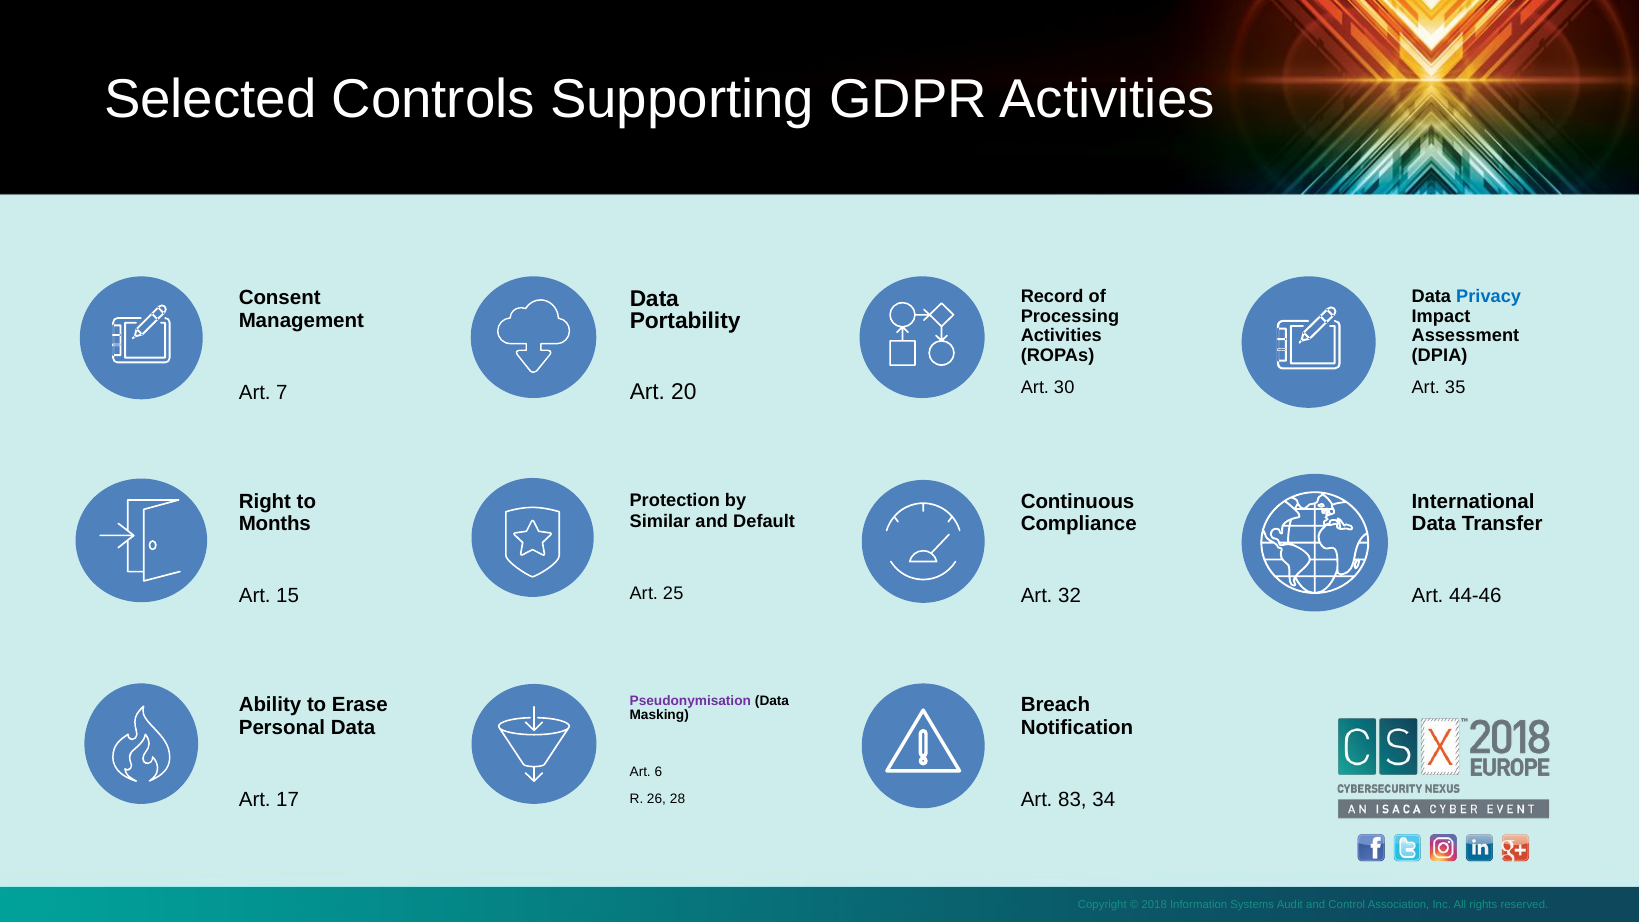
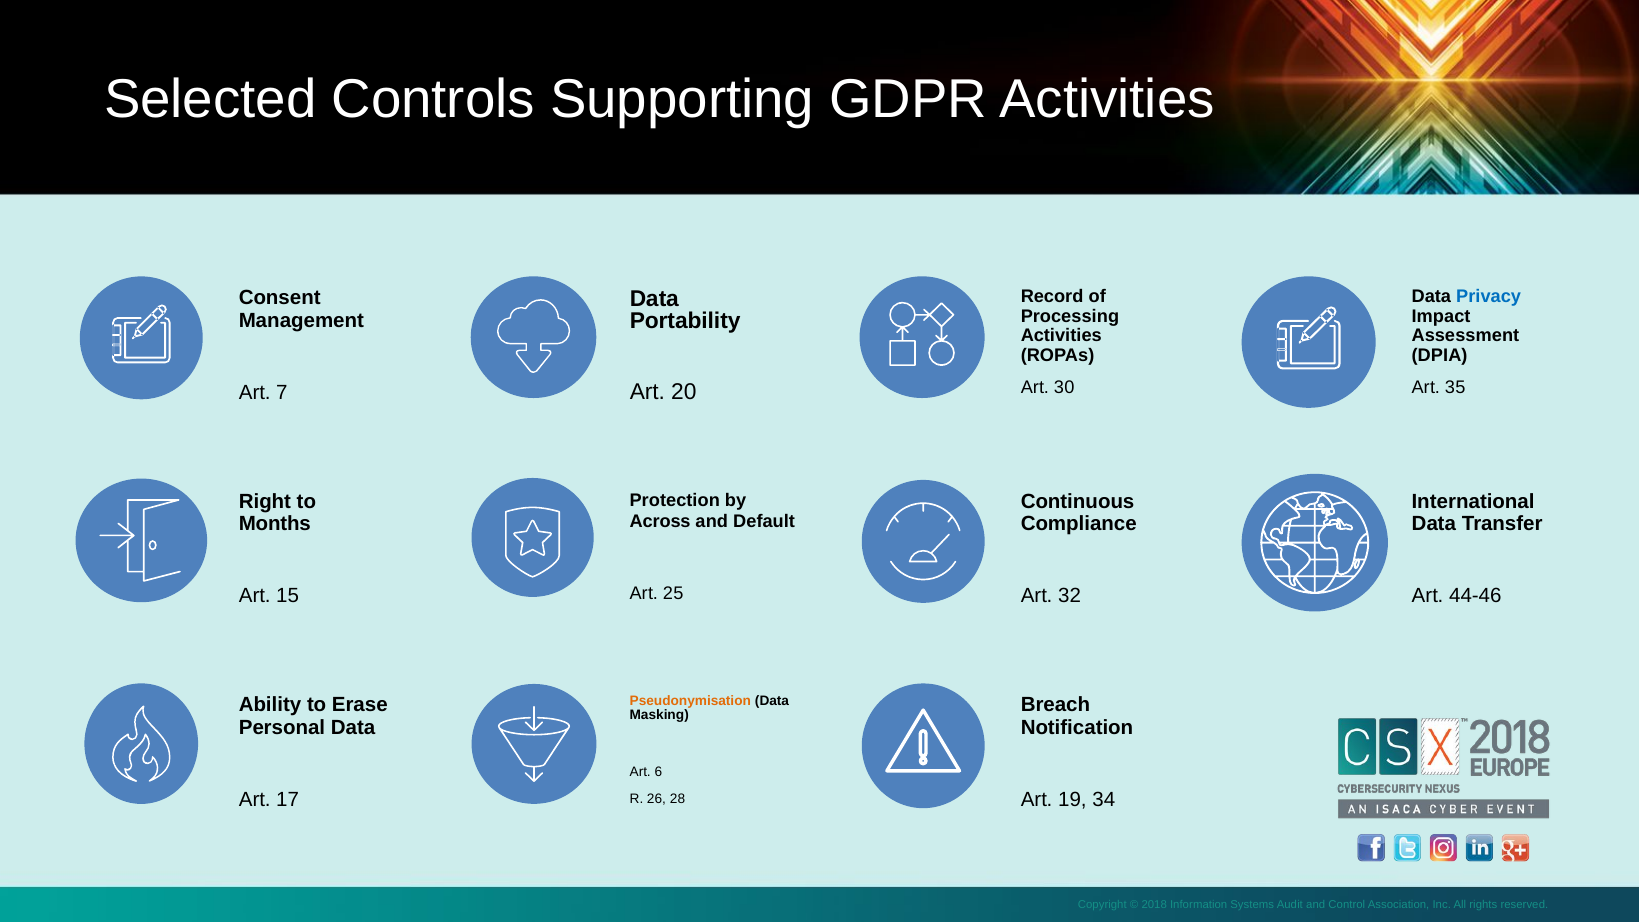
Similar: Similar -> Across (660, 522)
Pseudonymisation colour: purple -> orange (690, 701)
83: 83 -> 19 (1072, 800)
